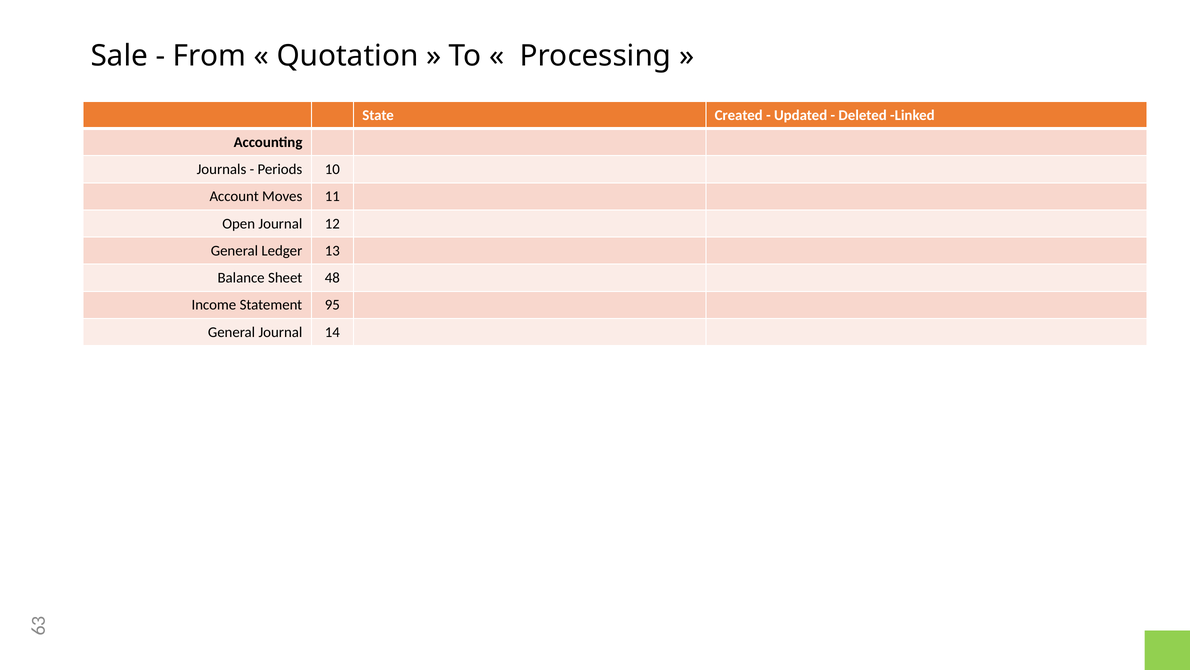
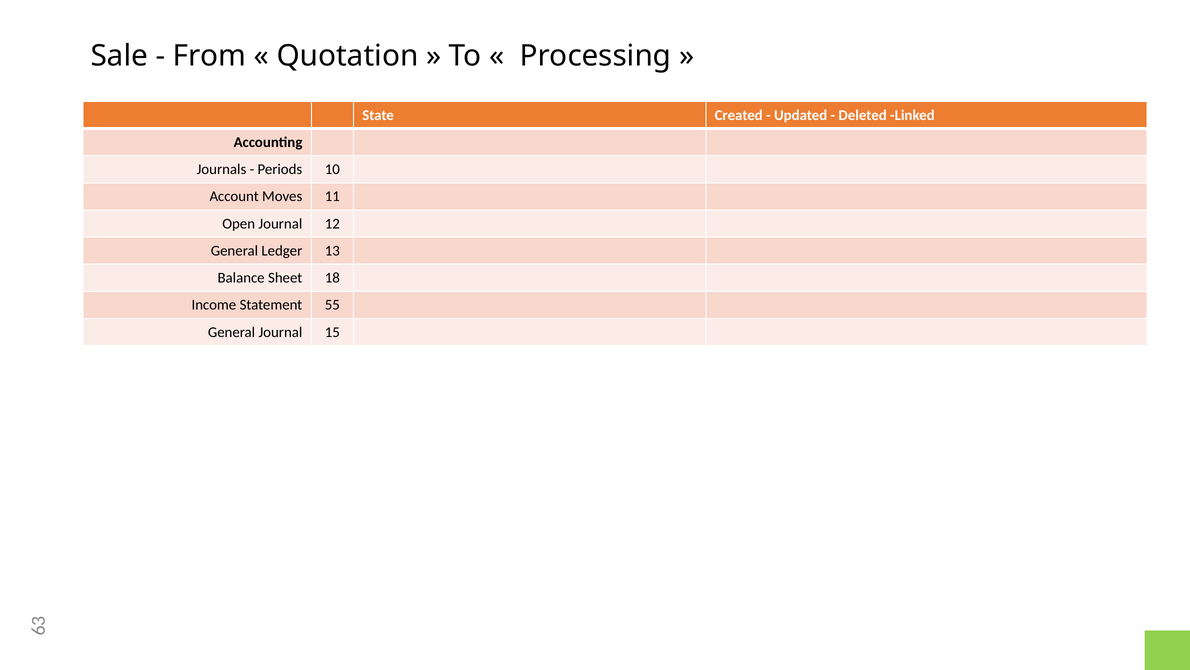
48: 48 -> 18 (332, 278)
95: 95 -> 55 (332, 305)
14: 14 -> 15 (332, 332)
